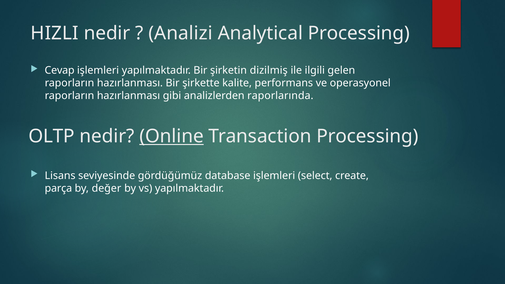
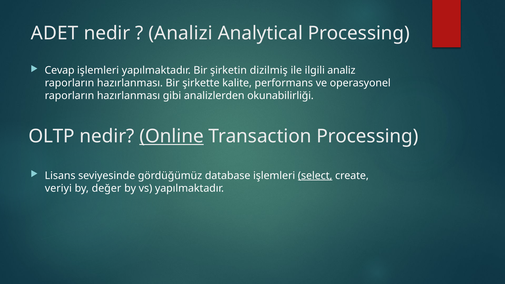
HIZLI: HIZLI -> ADET (55, 33)
gelen: gelen -> analiz (341, 71)
raporlarında: raporlarında -> okunabilirliği (280, 96)
select underline: none -> present (315, 176)
parça: parça -> veriyi (58, 188)
